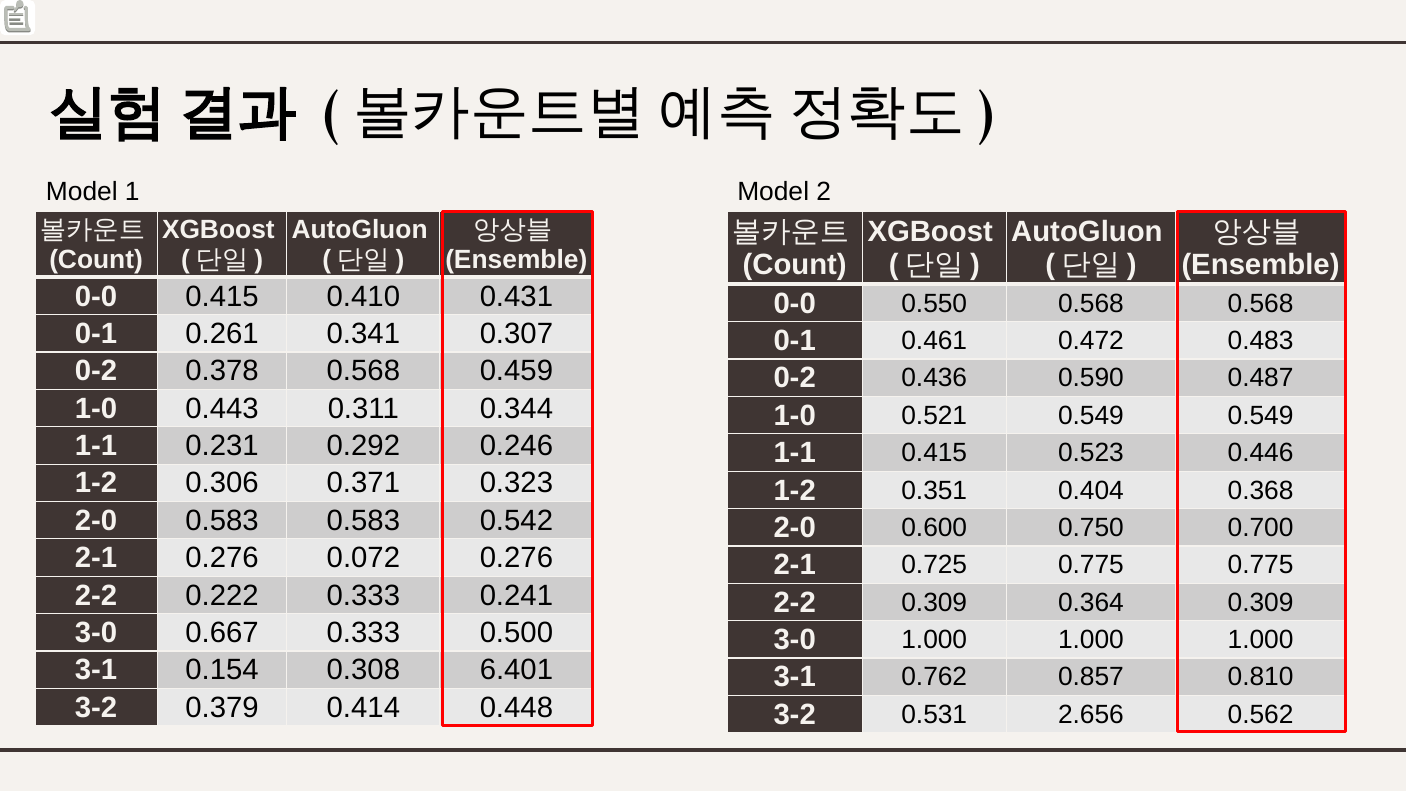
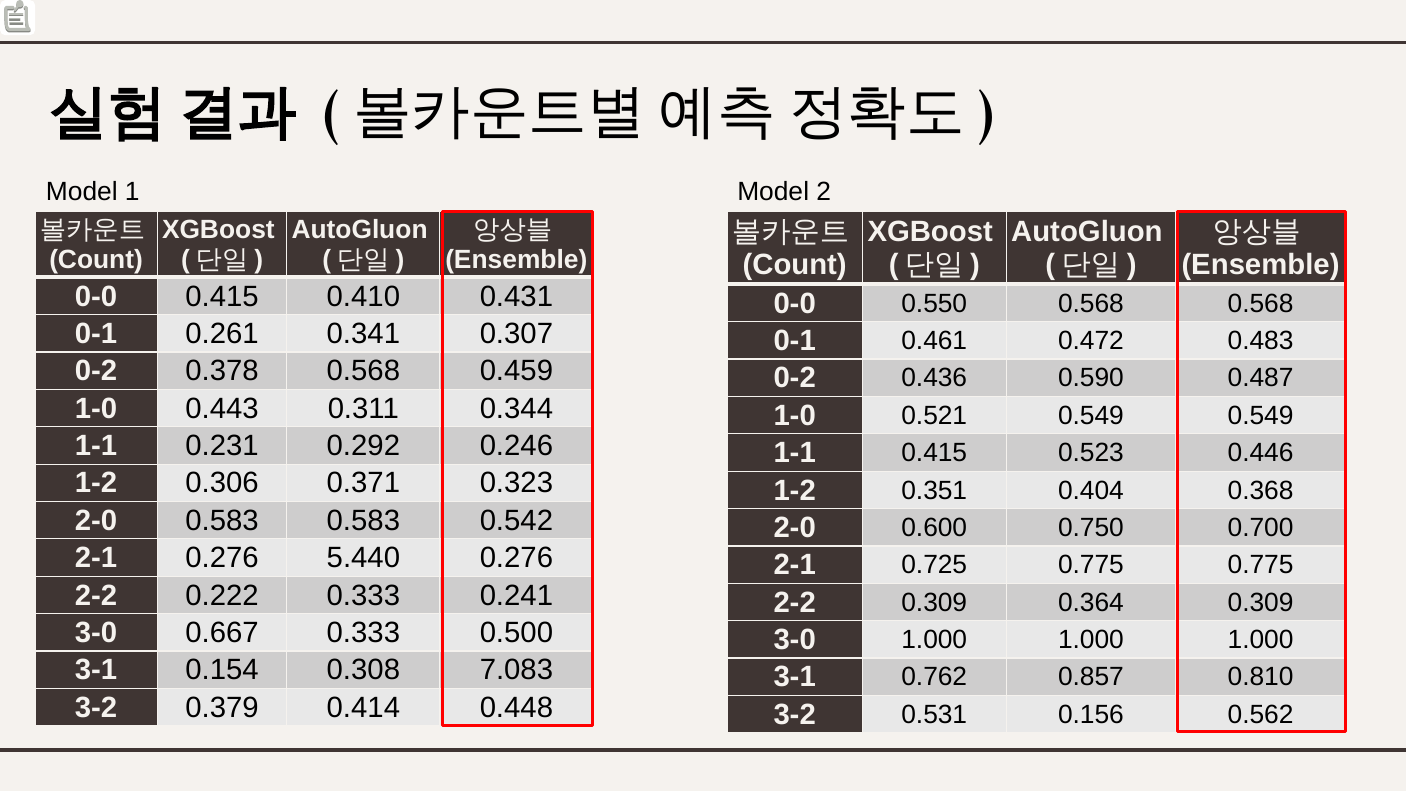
0.072: 0.072 -> 5.440 (363, 558)
6.401: 6.401 -> 7.083 (516, 670)
2.656: 2.656 -> 0.156 (1091, 714)
